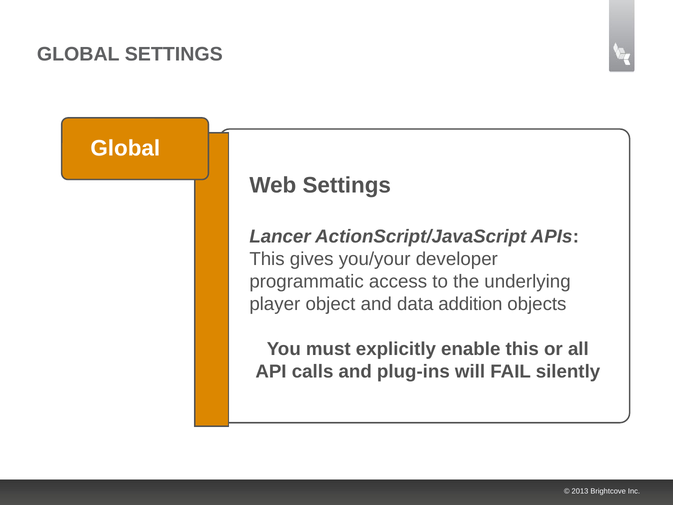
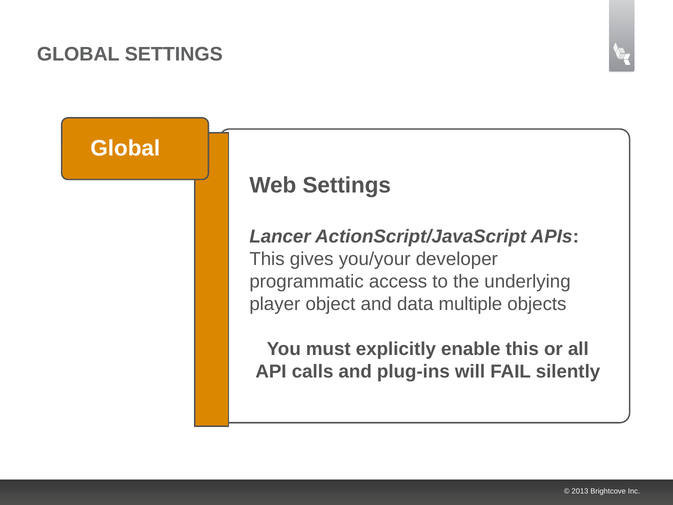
addition: addition -> multiple (470, 304)
